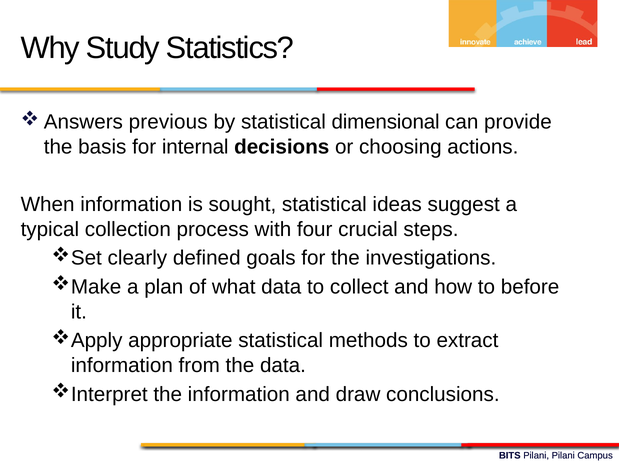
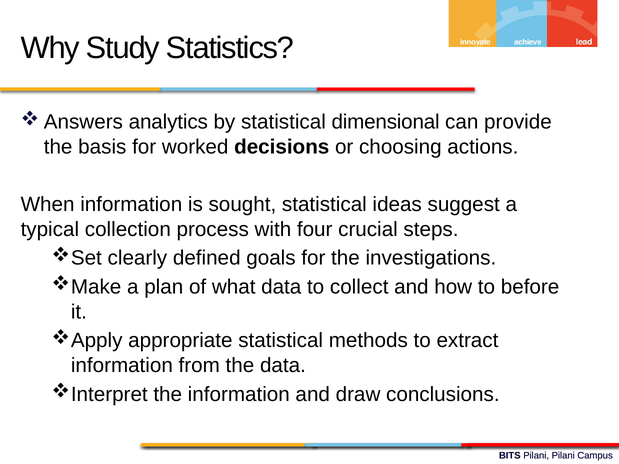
previous: previous -> analytics (168, 122)
internal: internal -> worked (195, 147)
